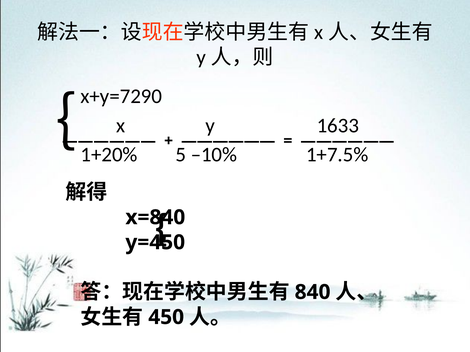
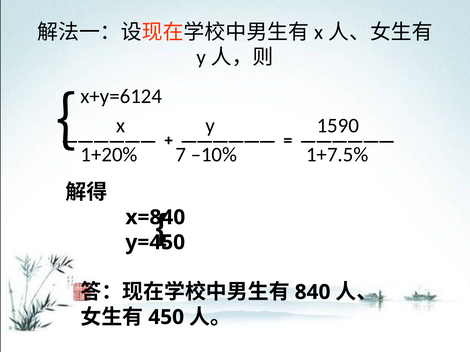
x+y=7290: x+y=7290 -> x+y=6124 (121, 96)
1633: 1633 -> 1590 (338, 126)
5: 5 -> 7 (181, 155)
